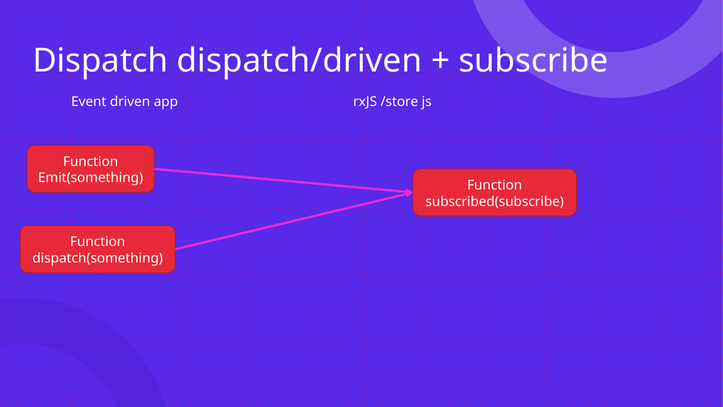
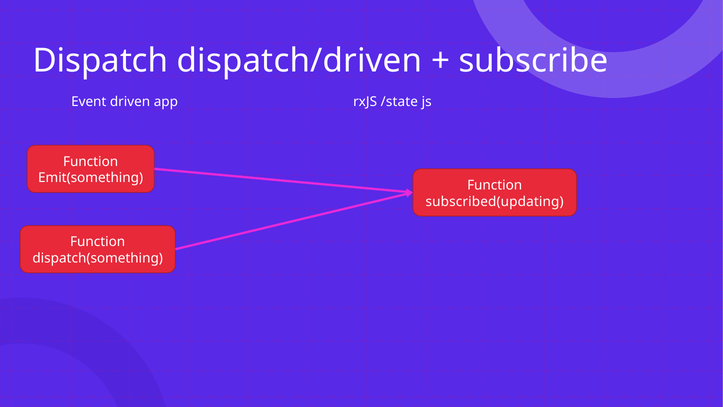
/store: /store -> /state (399, 102)
subscribed(subscribe: subscribed(subscribe -> subscribed(updating (495, 201)
